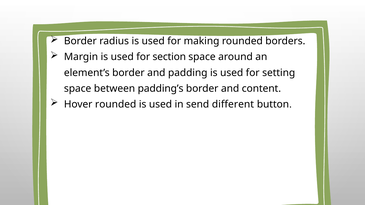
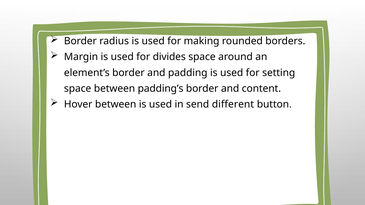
section: section -> divides (169, 57)
Hover rounded: rounded -> between (116, 104)
